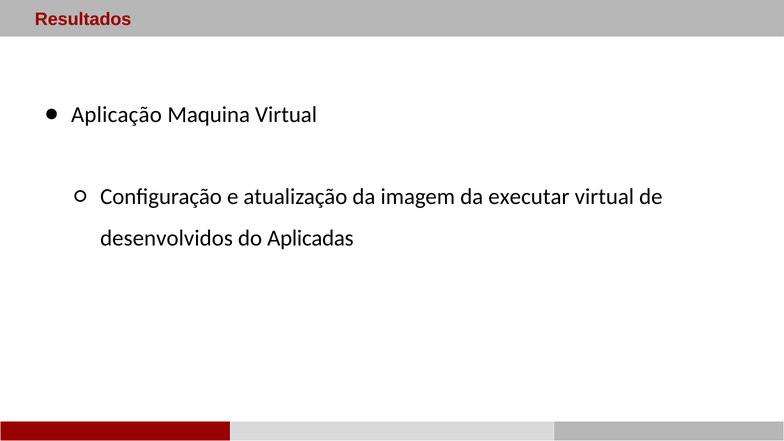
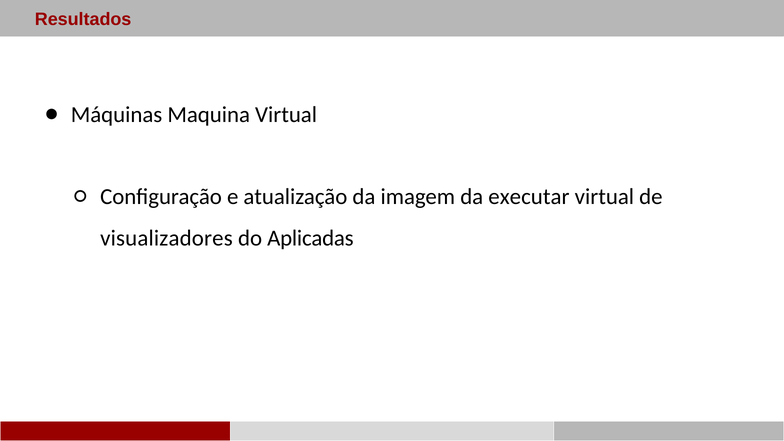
Aplicação: Aplicação -> Máquinas (117, 115)
desenvolvidos: desenvolvidos -> visualizadores (166, 238)
